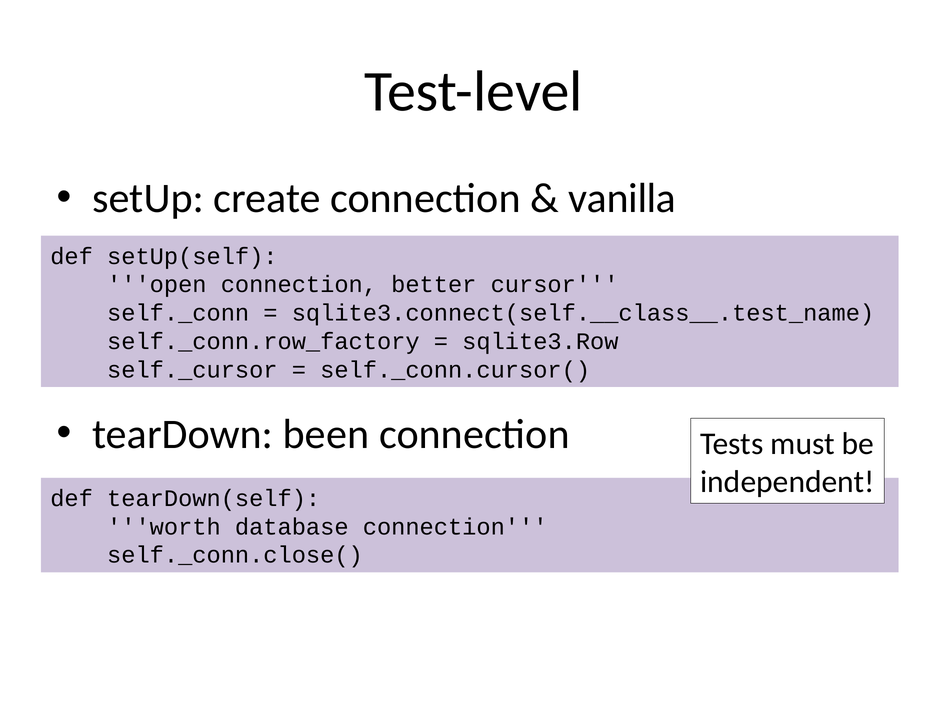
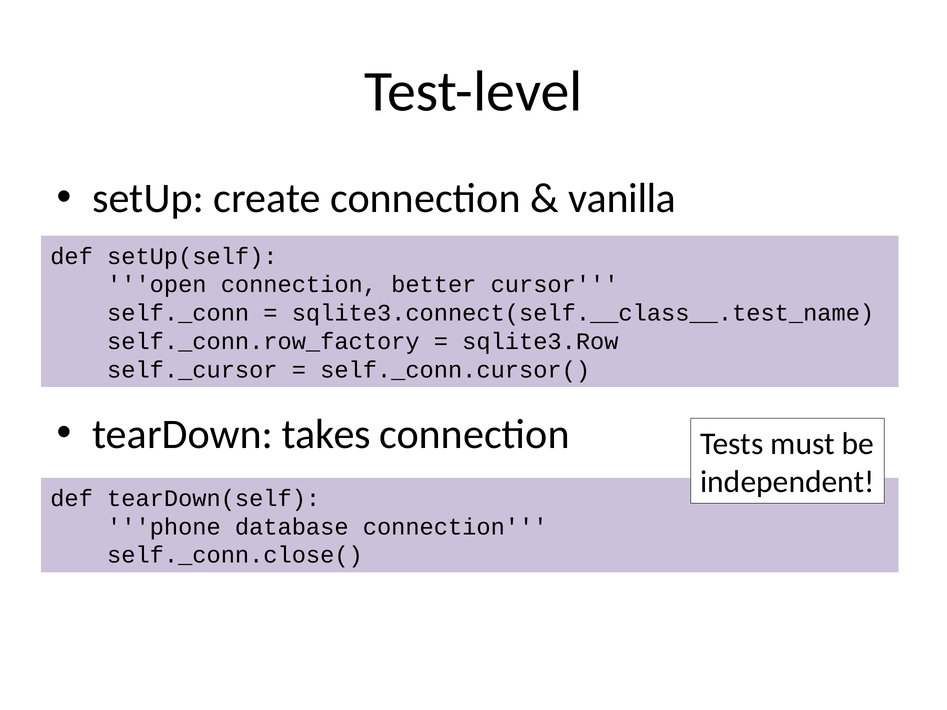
been: been -> takes (326, 434)
worth: worth -> phone (164, 527)
